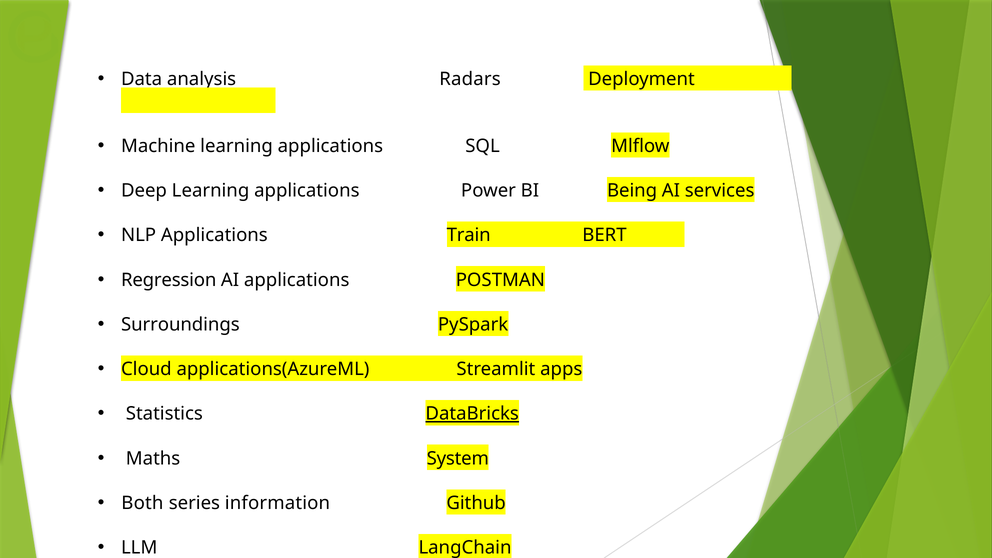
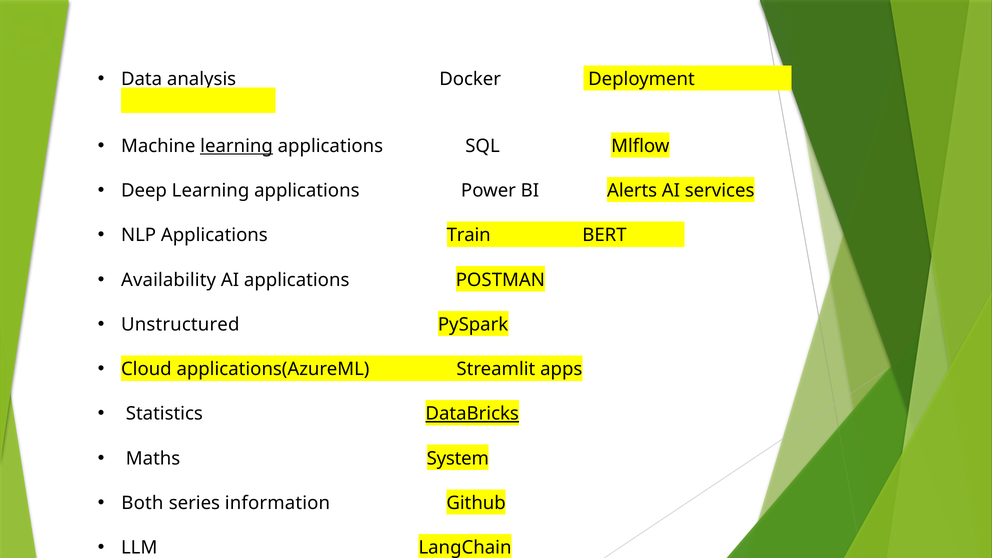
Radars: Radars -> Docker (470, 79)
learning underline: none -> present (237, 146)
Being: Being -> Alerts (632, 191)
Regression: Regression -> Availability (169, 280)
Surroundings: Surroundings -> Unstructured (180, 324)
